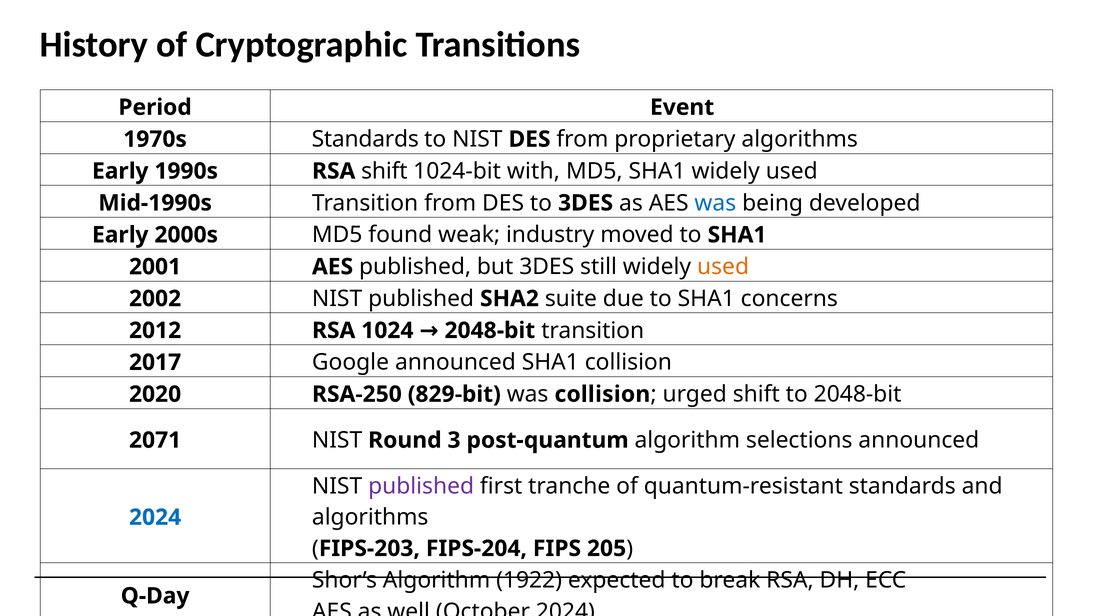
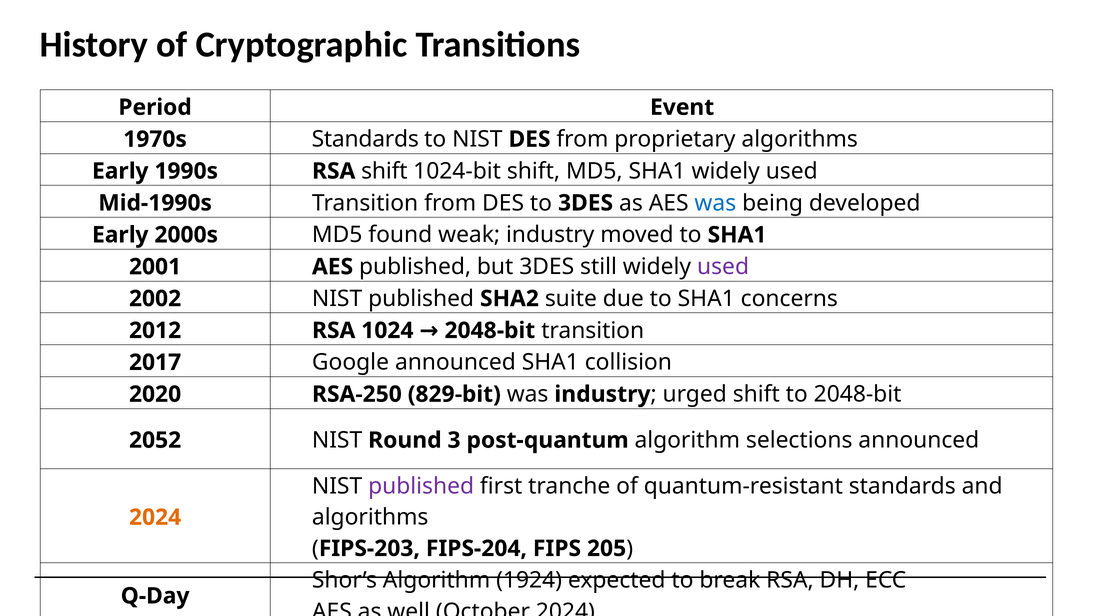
1024-bit with: with -> shift (533, 171)
used colour: orange -> purple (723, 267)
was collision: collision -> industry (602, 395)
2071: 2071 -> 2052 (155, 441)
2024 colour: blue -> orange (155, 518)
1922: 1922 -> 1924 (529, 581)
